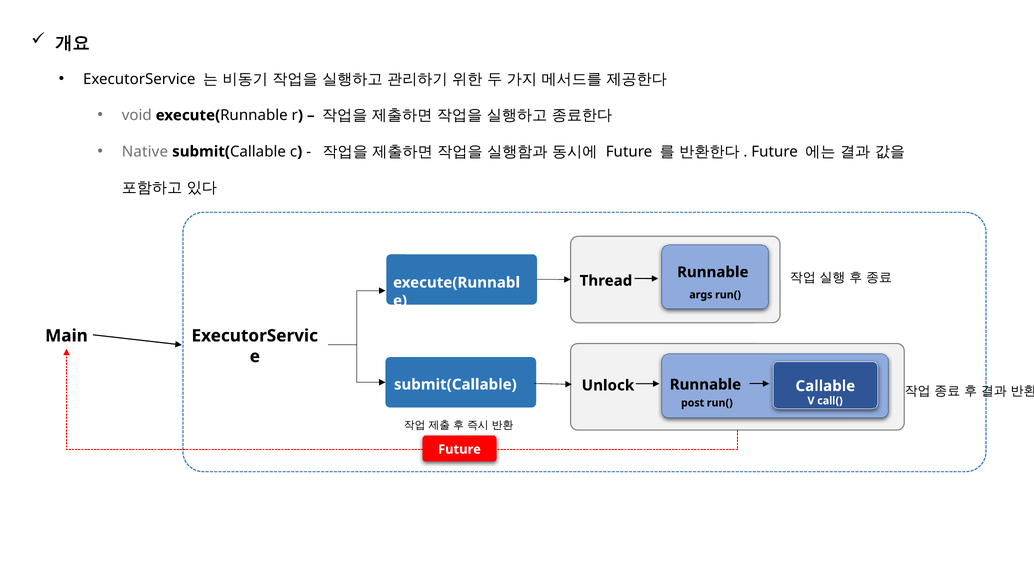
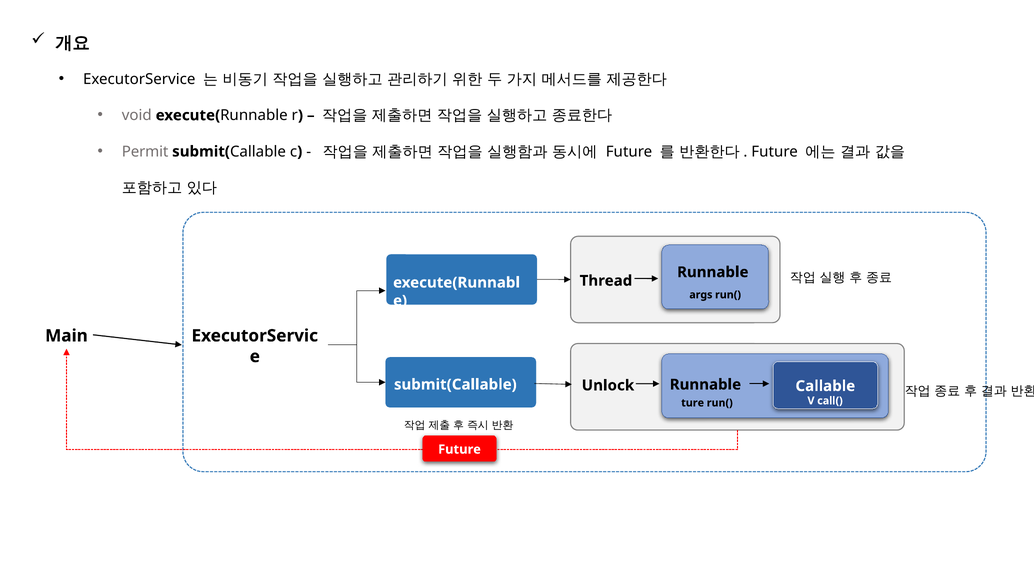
Native: Native -> Permit (145, 151)
post: post -> ture (693, 403)
